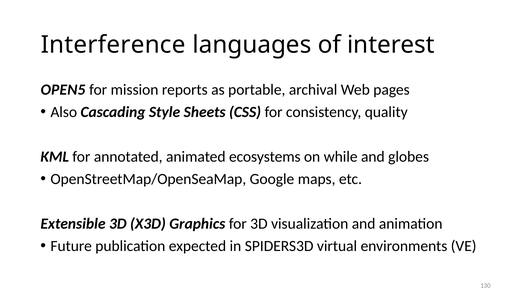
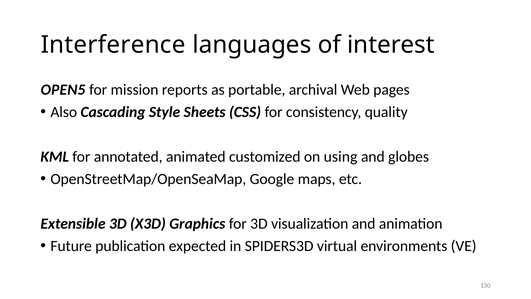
ecosystems: ecosystems -> customized (265, 157)
while: while -> using (341, 157)
